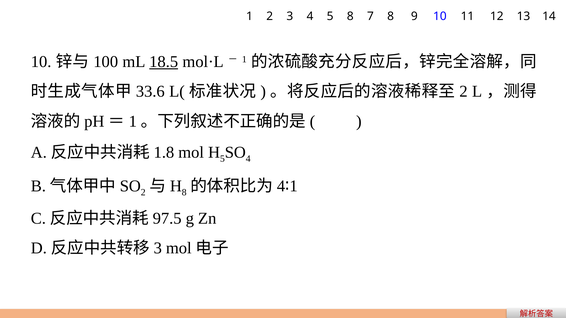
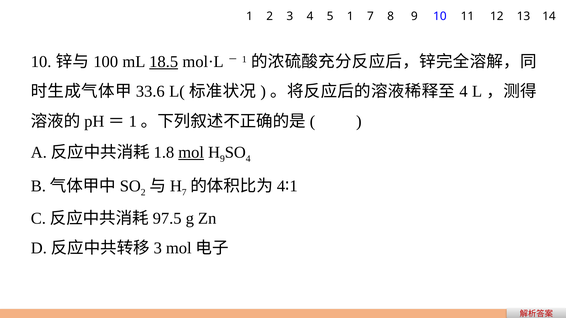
5 8: 8 -> 1 (350, 16)
2: 2 -> 4 (464, 92)
mol underline: none -> present (191, 153)
5: 5 -> 9 (222, 159)
8: 8 -> 7 (184, 193)
